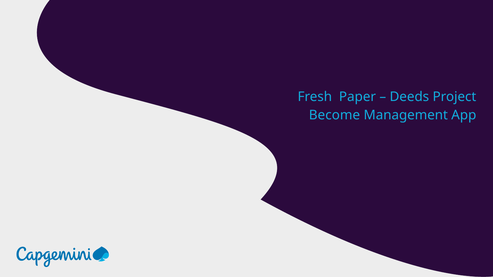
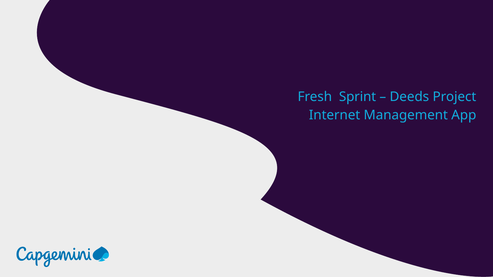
Paper: Paper -> Sprint (358, 97)
Become: Become -> Internet (335, 115)
